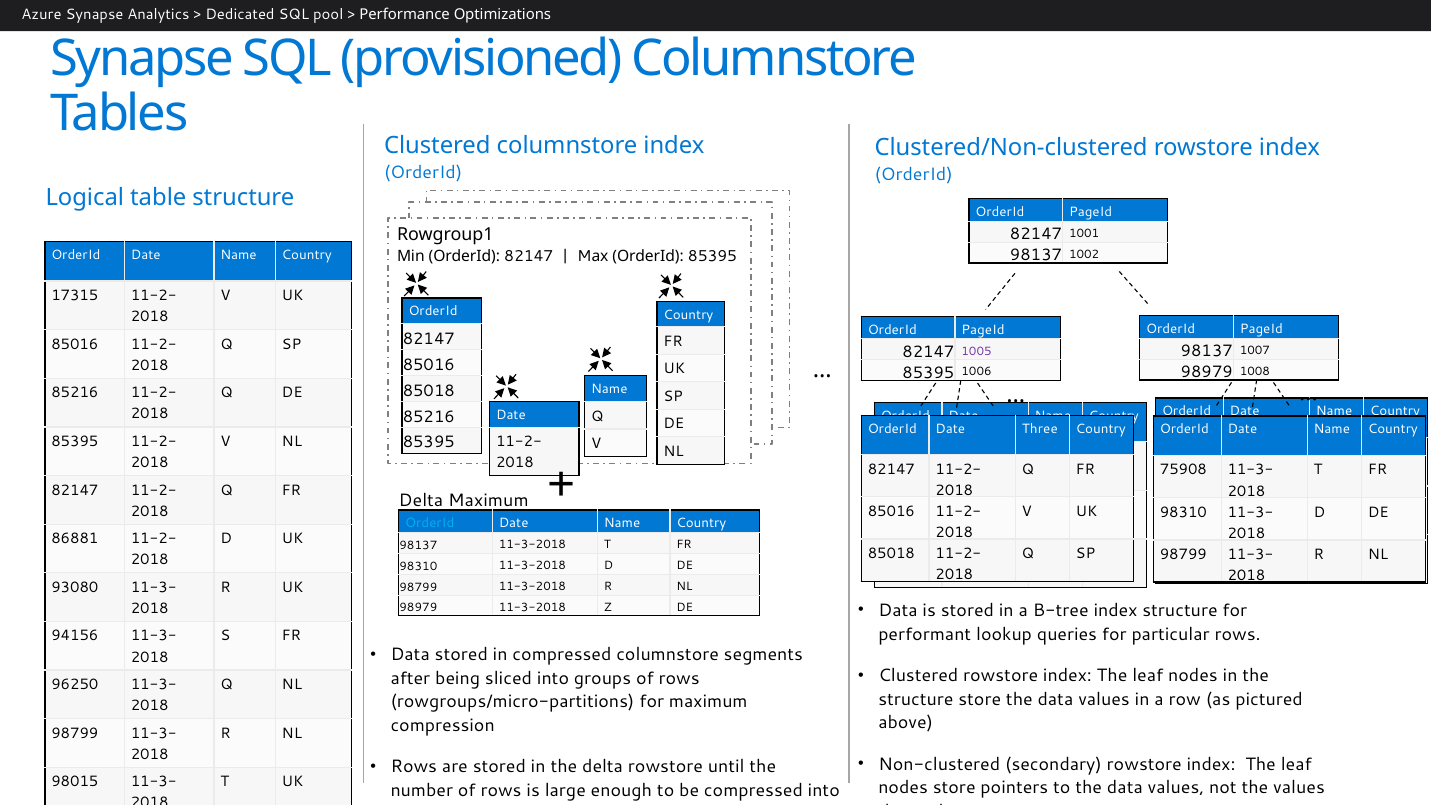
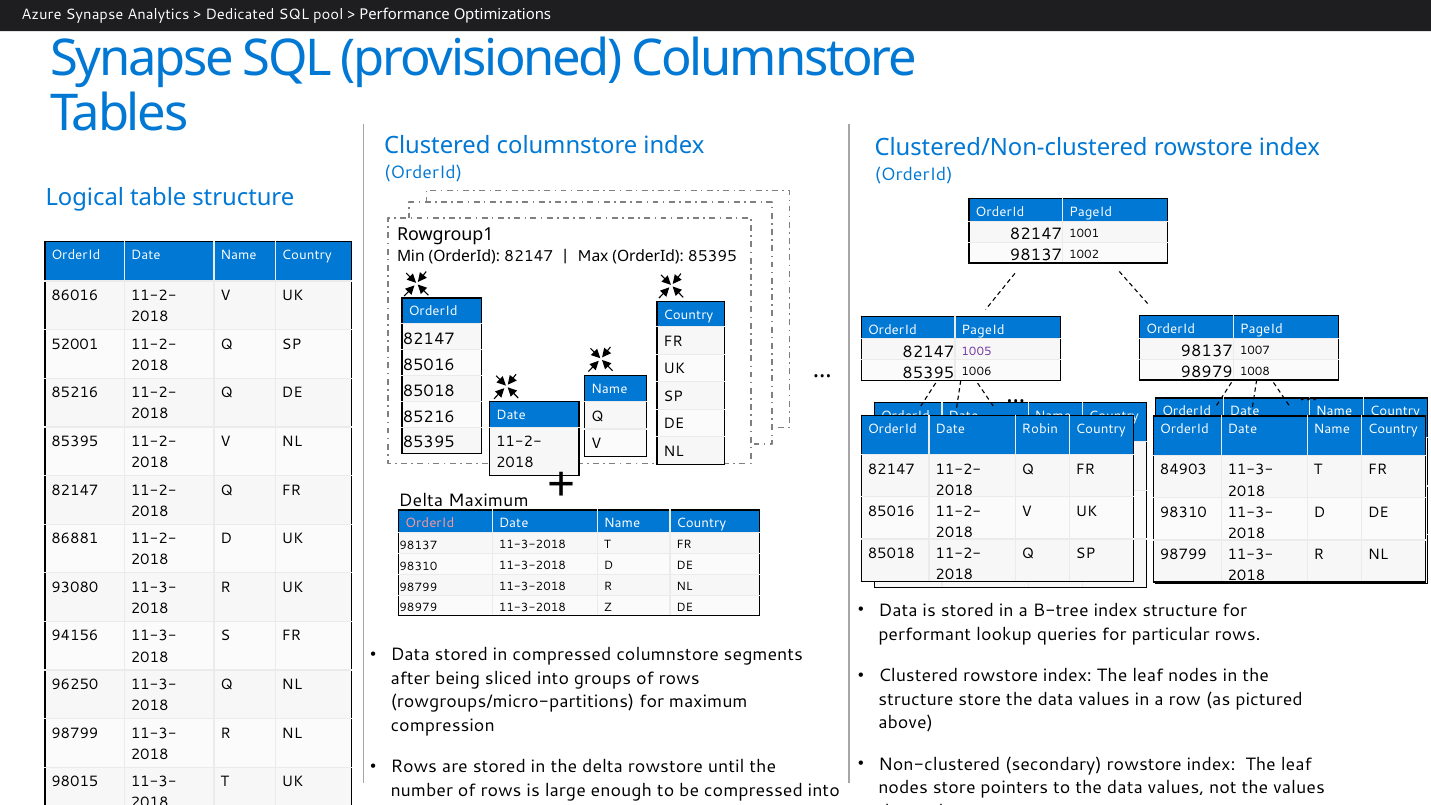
17315: 17315 -> 86016 (75, 296)
85016: 85016 -> 52001 (75, 344)
Three: Three -> Robin (1040, 429)
75908: 75908 -> 84903 (1183, 470)
OrderId colour: light blue -> pink (430, 523)
